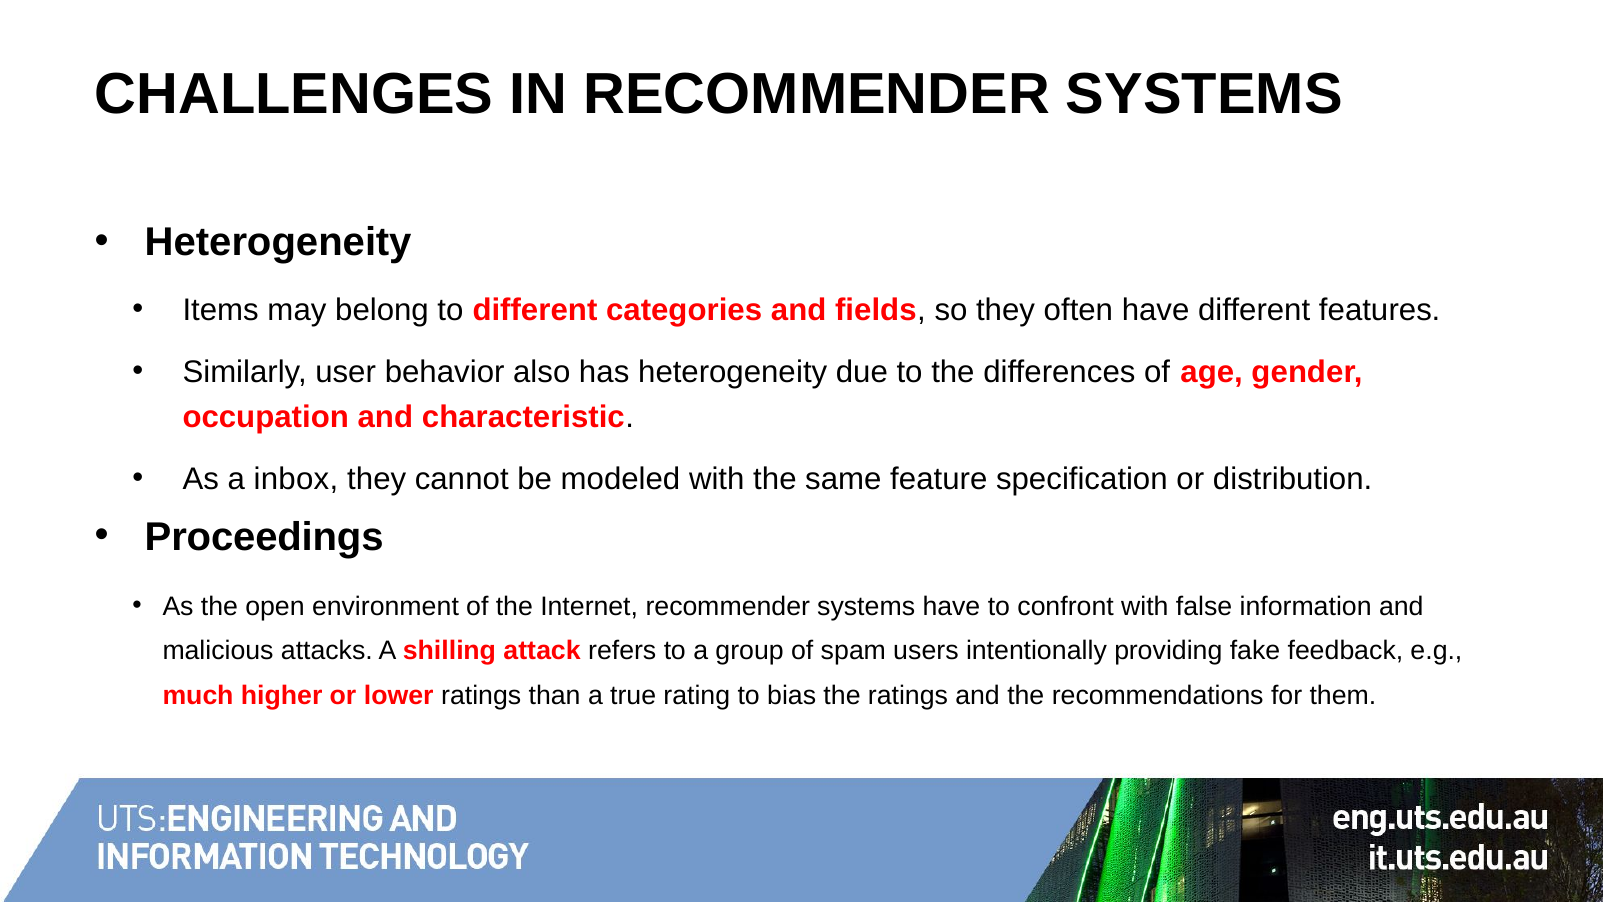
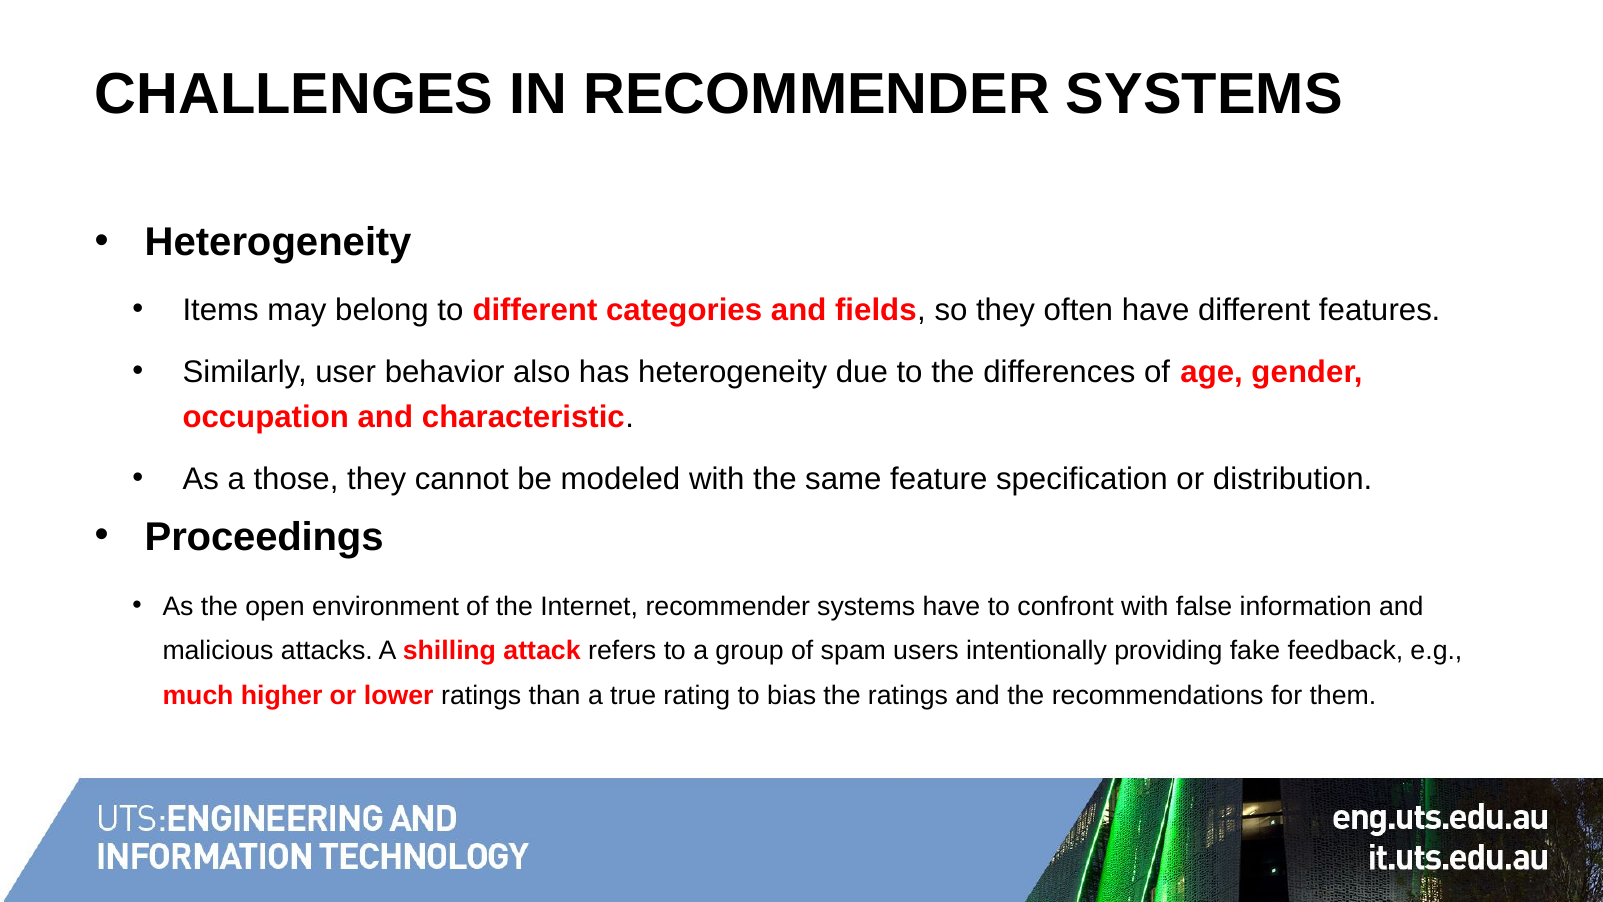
inbox: inbox -> those (296, 479)
